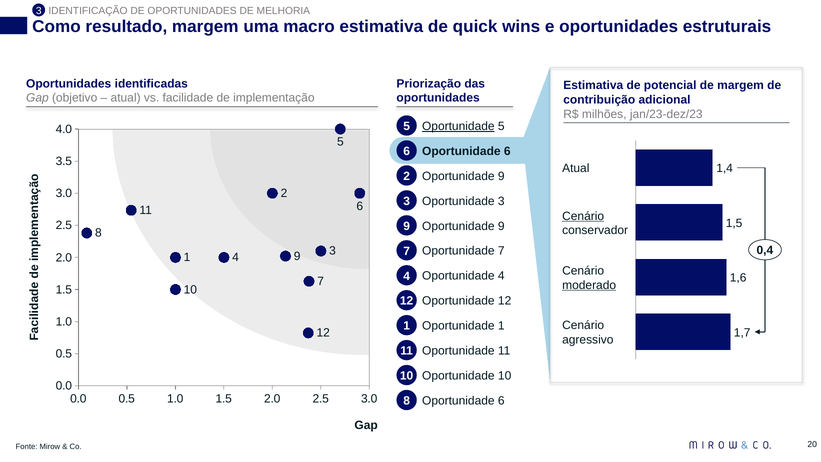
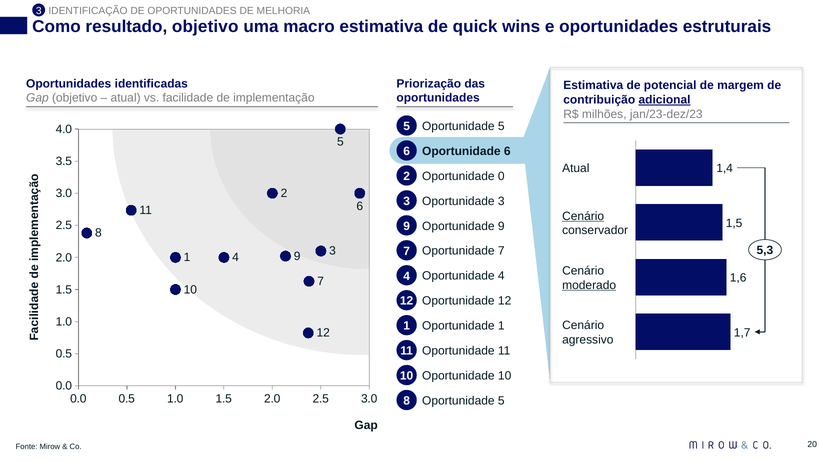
resultado margem: margem -> objetivo (205, 27)
adicional underline: none -> present (665, 100)
Oportunidade underline: present -> none (458, 126)
9: 9 -> 0 (501, 176)
0,4: 0,4 -> 5,3 (765, 250)
6: 6 -> 5 (501, 401)
